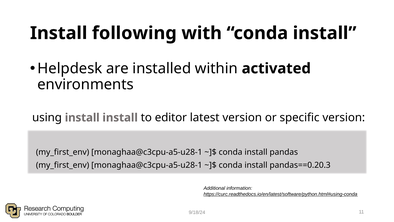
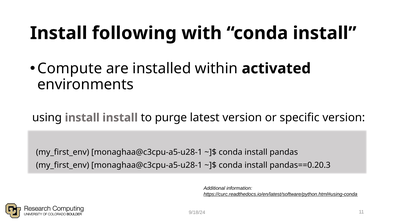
Helpdesk: Helpdesk -> Compute (70, 68)
editor: editor -> purge (171, 117)
